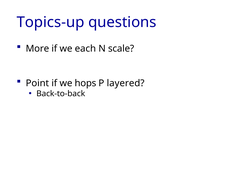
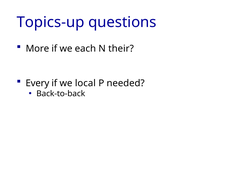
scale: scale -> their (121, 49)
Point: Point -> Every (37, 83)
hops: hops -> local (85, 83)
layered: layered -> needed (126, 83)
